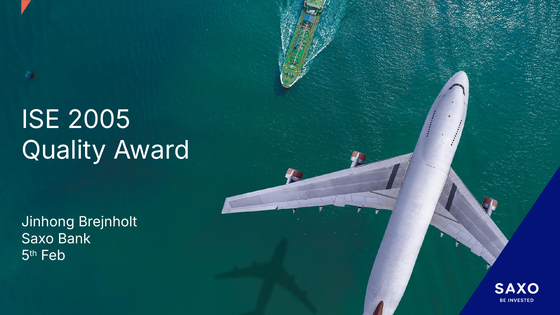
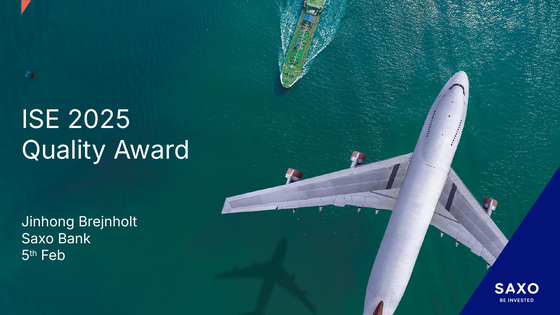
2005: 2005 -> 2025 (99, 120)
